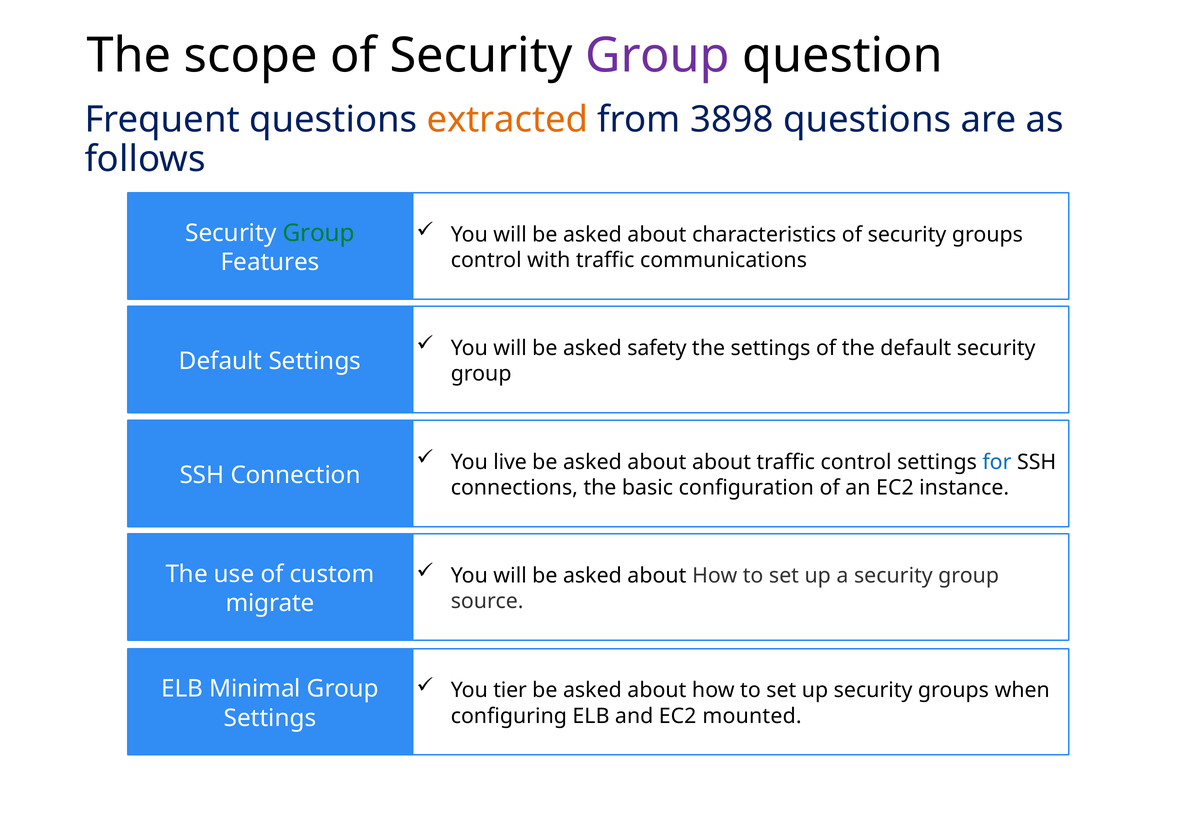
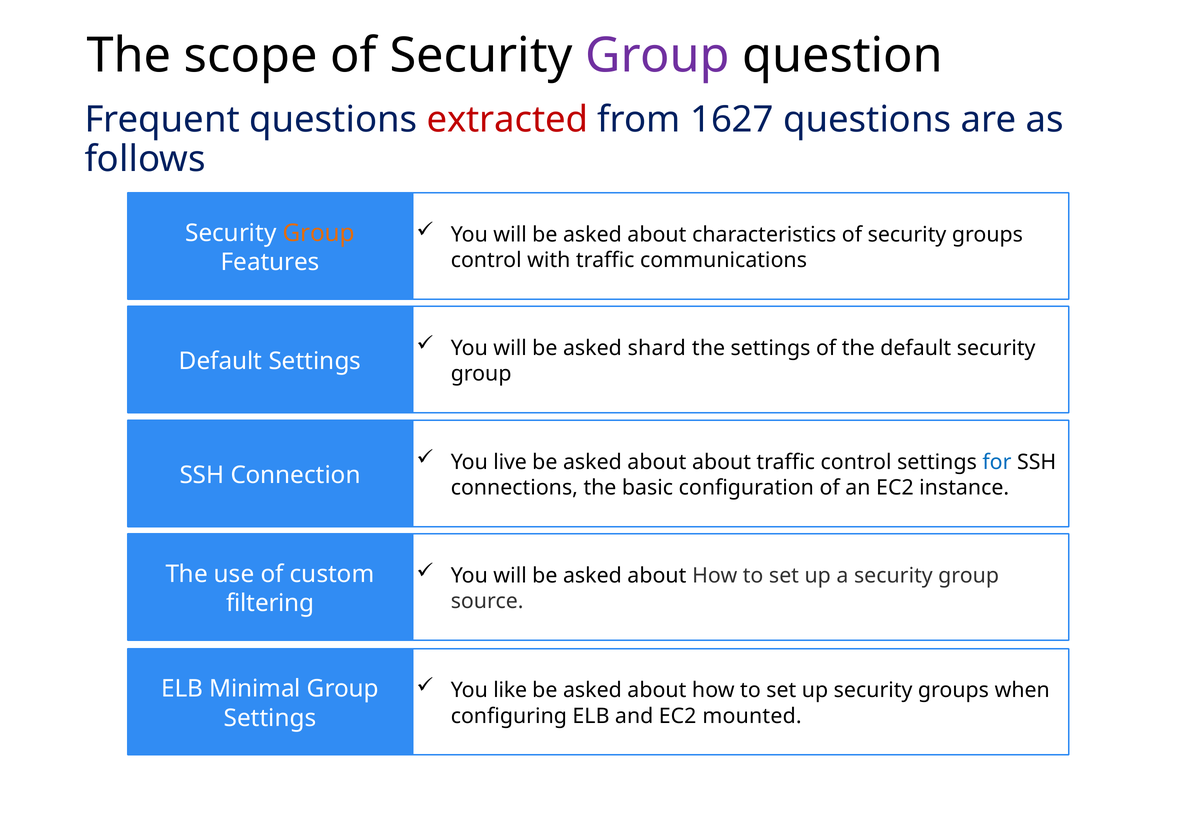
extracted colour: orange -> red (507, 120)
3898: 3898 -> 1627 (732, 120)
Group colour: green -> orange (319, 233)
safety: safety -> shard (657, 348)
migrate: migrate -> filtering (270, 603)
tier: tier -> like (510, 690)
